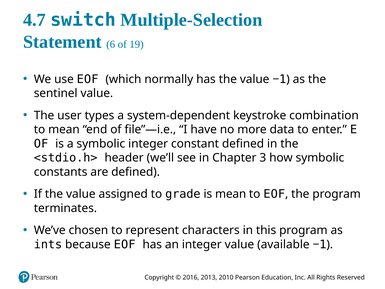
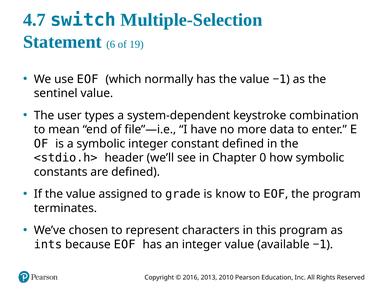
3: 3 -> 0 (263, 158)
is mean: mean -> know (231, 194)
